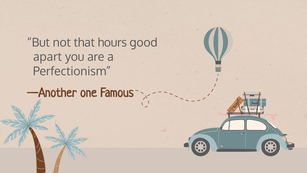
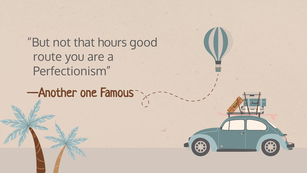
apart: apart -> route (47, 57)
